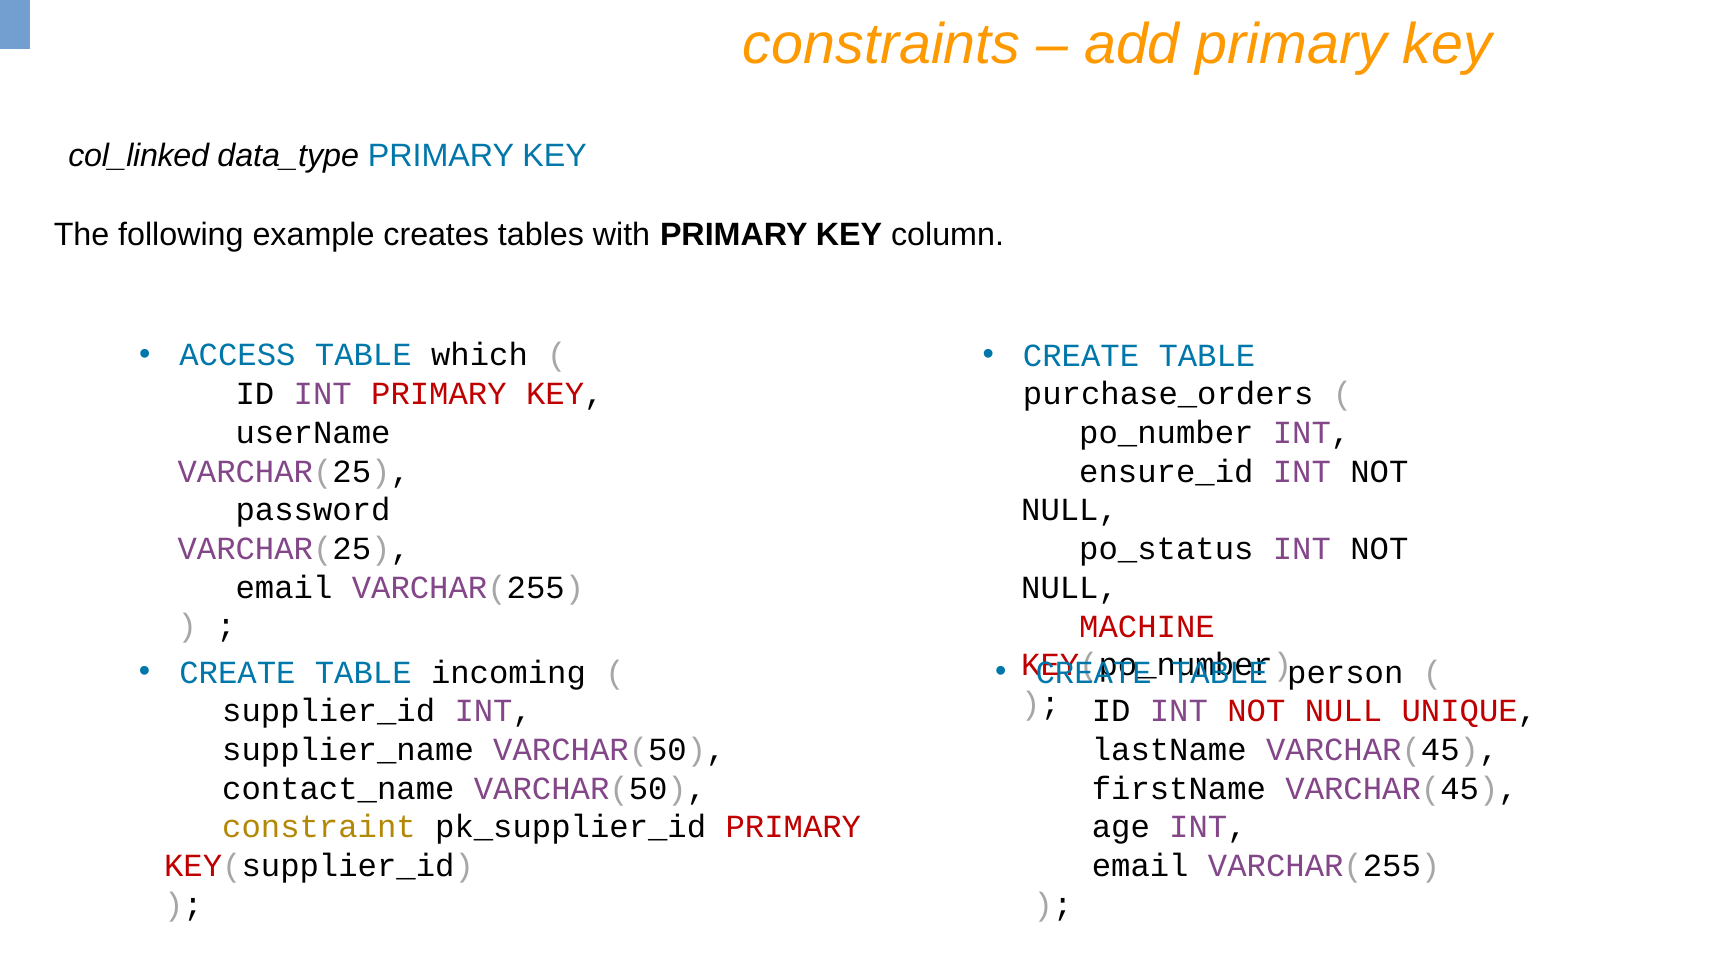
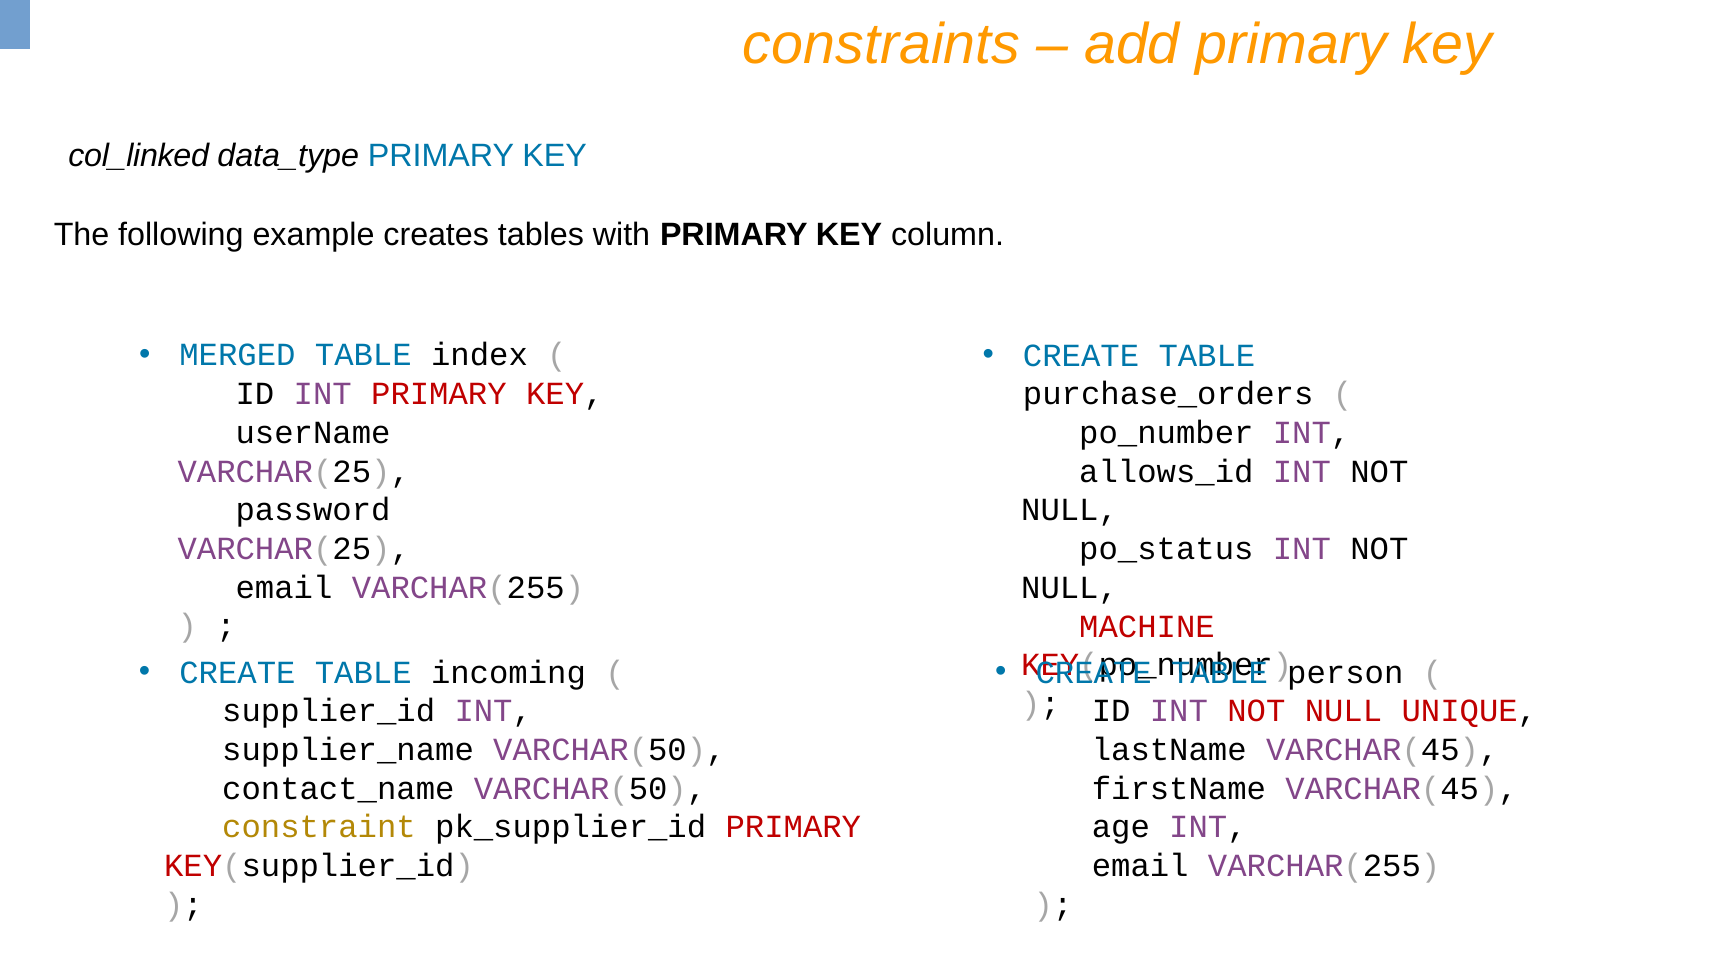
ACCESS: ACCESS -> MERGED (237, 355)
which: which -> index (479, 355)
ensure_id: ensure_id -> allows_id (1166, 472)
